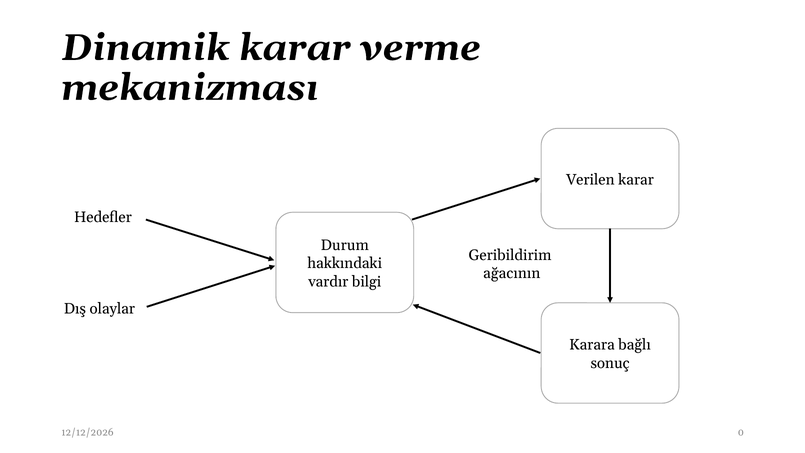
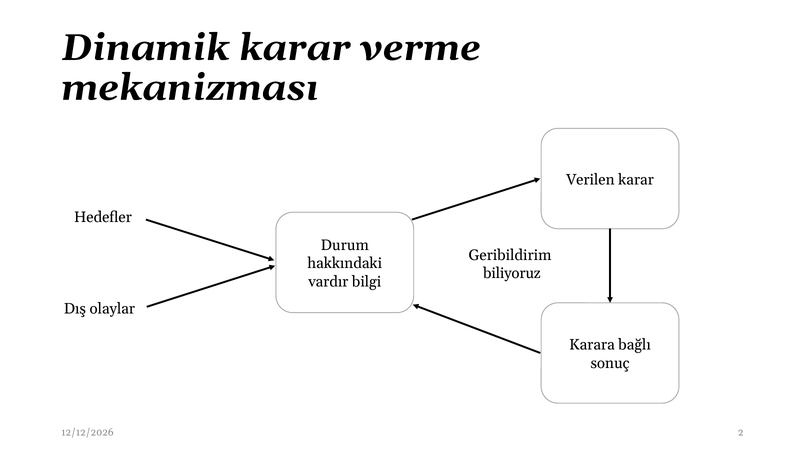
ağacının: ağacının -> biliyoruz (512, 273)
0: 0 -> 2 (741, 432)
